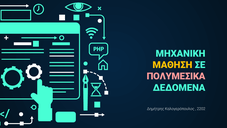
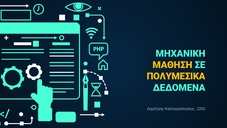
ΠΟΛΥΜΕΣΙΚΑ colour: pink -> yellow (176, 76)
